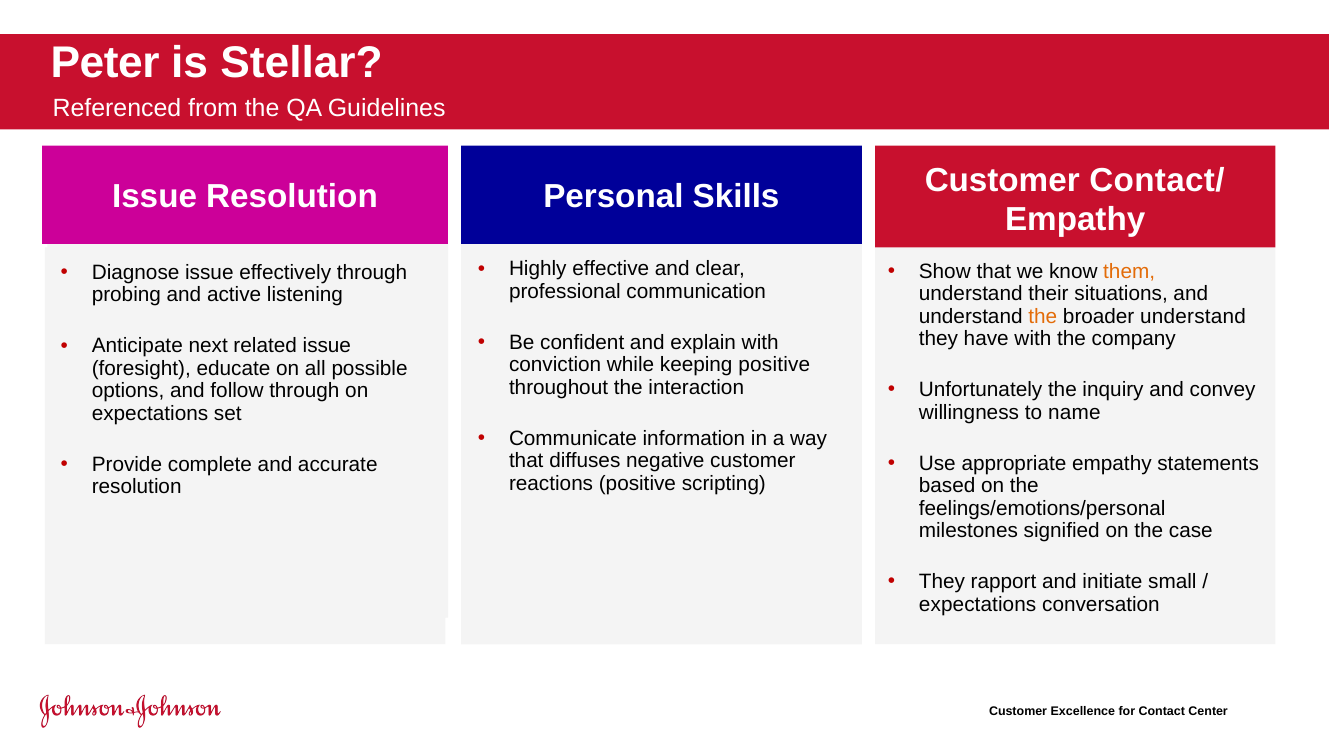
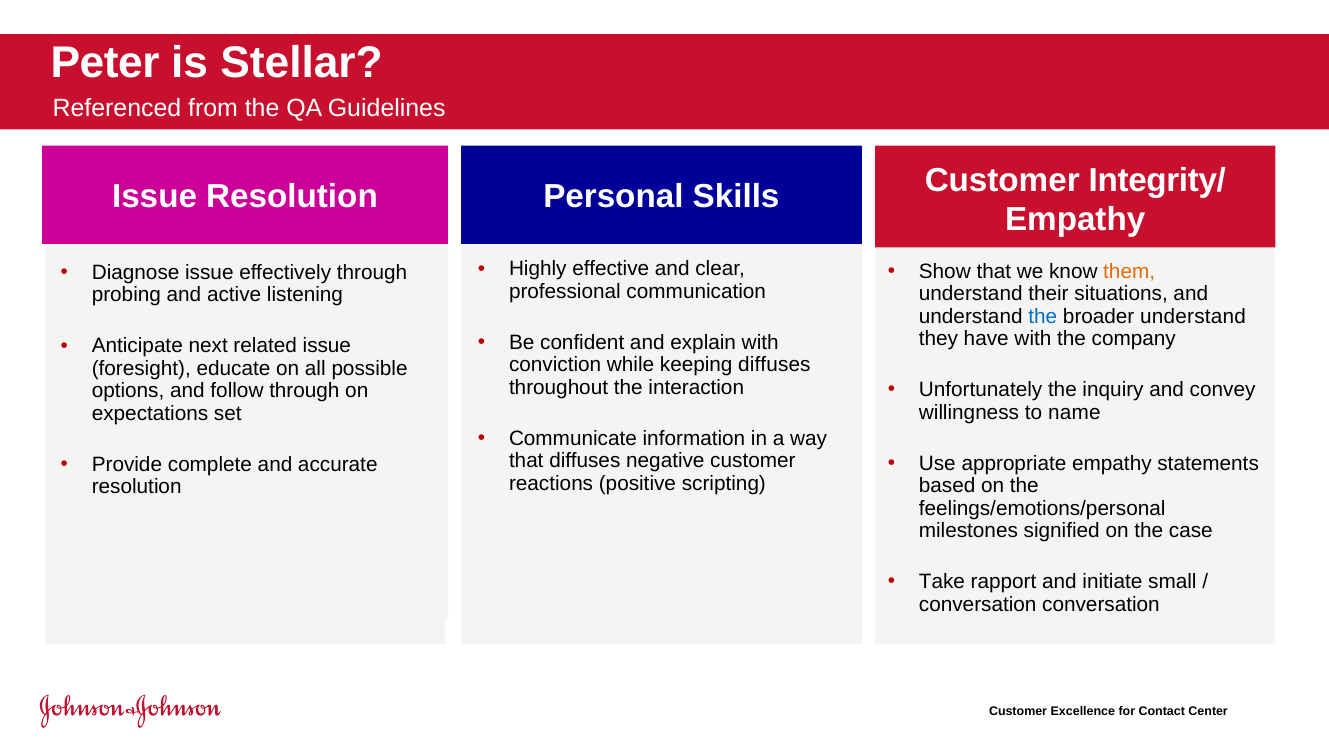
Contact/: Contact/ -> Integrity/ (1157, 180)
the colour: orange -> blue (1043, 316)
keeping positive: positive -> diffuses (774, 365)
They: They -> Take (942, 582)
expectations: expectations -> conversation (978, 604)
